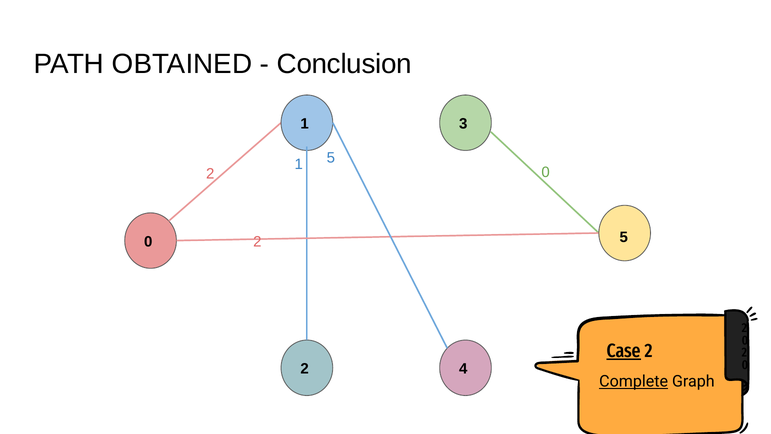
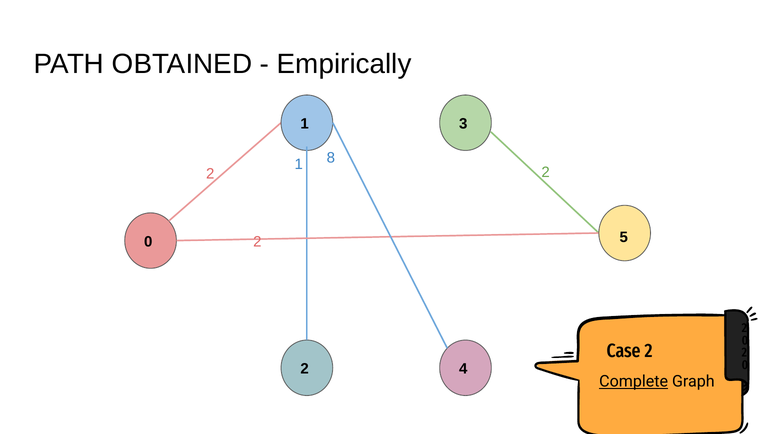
Conclusion: Conclusion -> Empirically (344, 64)
1 5: 5 -> 8 (331, 158)
0: 0 -> 2 (546, 172)
Case underline: present -> none (624, 351)
